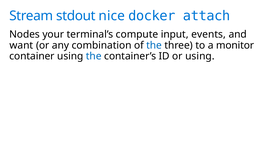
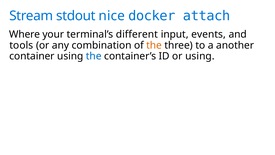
Nodes: Nodes -> Where (25, 34)
compute: compute -> different (137, 34)
want: want -> tools (21, 45)
the colour: blue -> orange (154, 45)
monitor: monitor -> another (235, 45)
